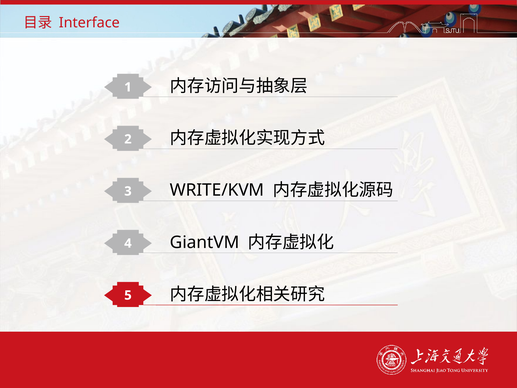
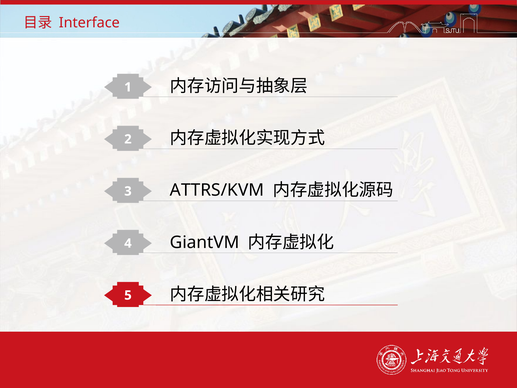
WRITE/KVM: WRITE/KVM -> ATTRS/KVM (217, 190)
